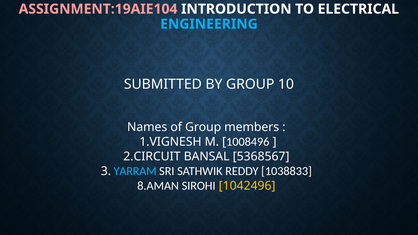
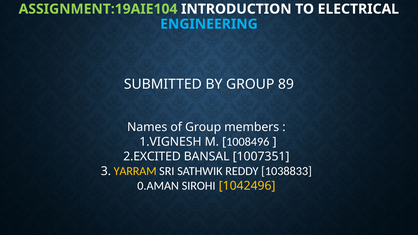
ASSIGNMENT:19AIE104 colour: pink -> light green (98, 9)
10: 10 -> 89 (286, 84)
2.CIRCUIT: 2.CIRCUIT -> 2.EXCITED (152, 157)
5368567: 5368567 -> 1007351 (261, 157)
YARRAM colour: light blue -> yellow (135, 171)
8.AMAN: 8.AMAN -> 0.AMAN (158, 186)
